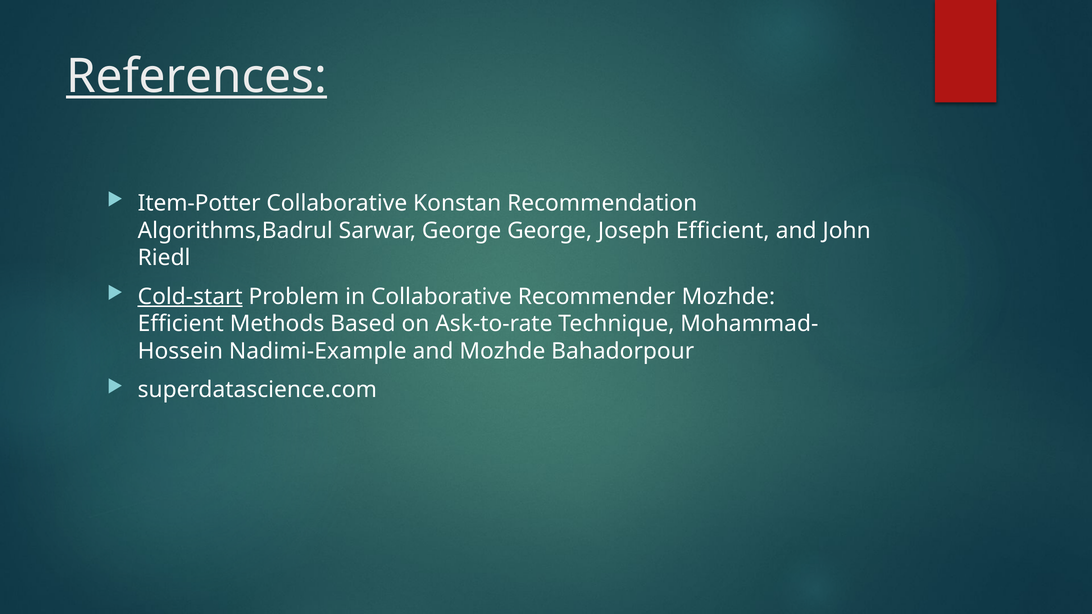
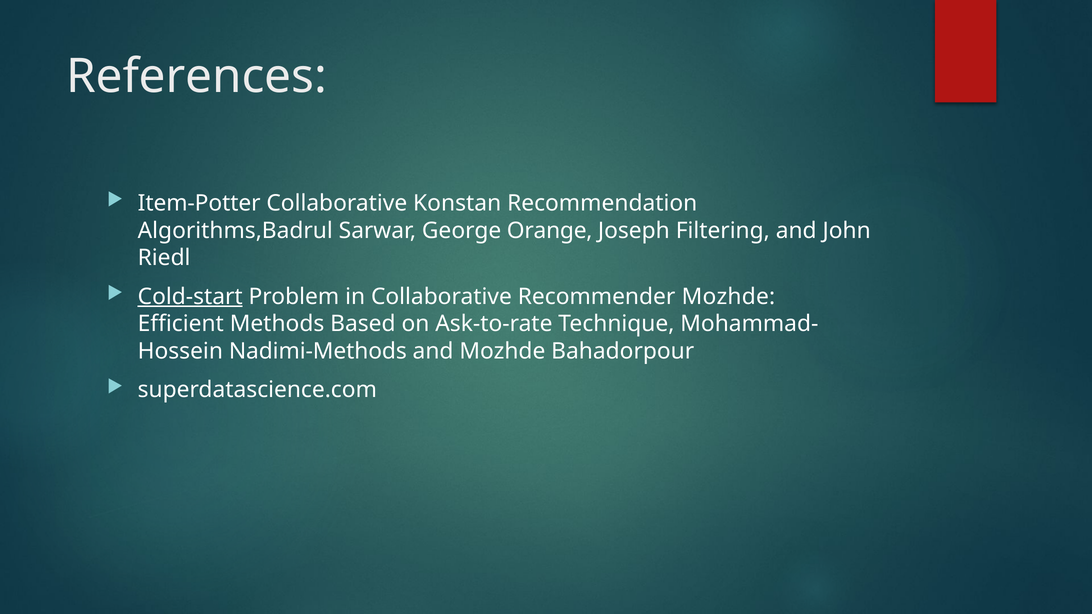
References underline: present -> none (196, 77)
George George: George -> Orange (550, 231)
Joseph Efficient: Efficient -> Filtering (723, 231)
Nadimi-Example: Nadimi-Example -> Nadimi-Methods (318, 351)
